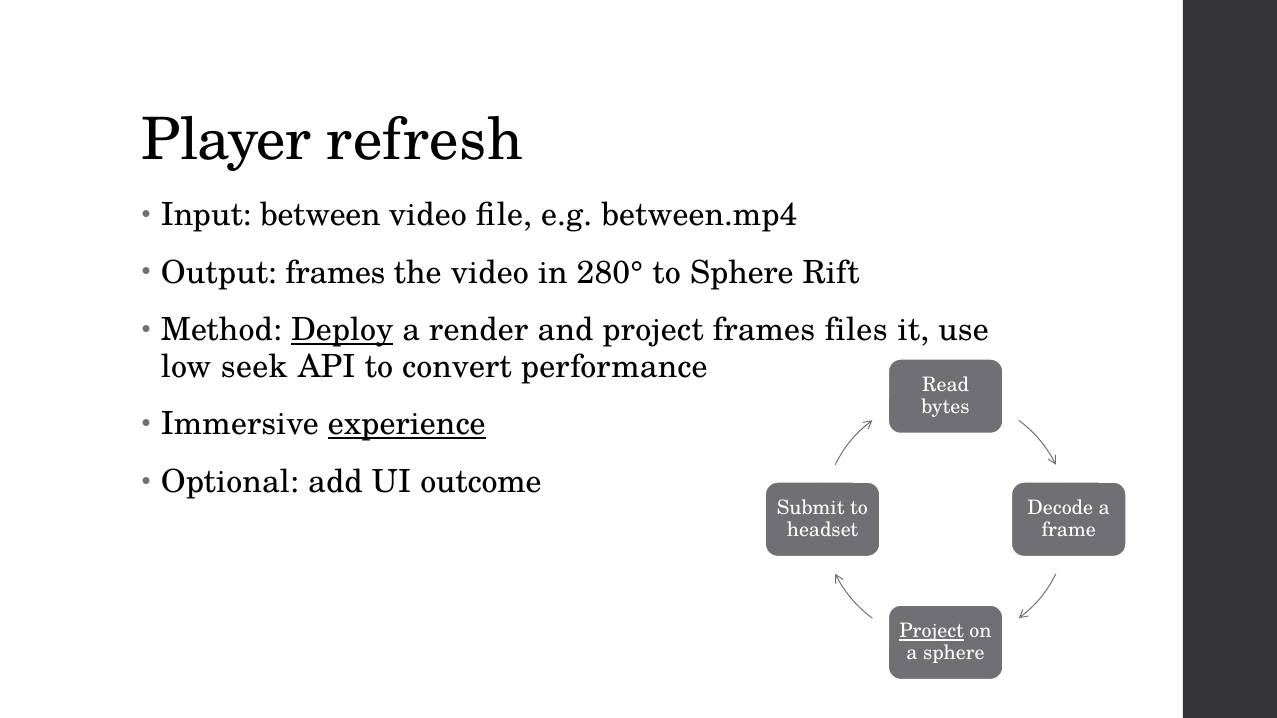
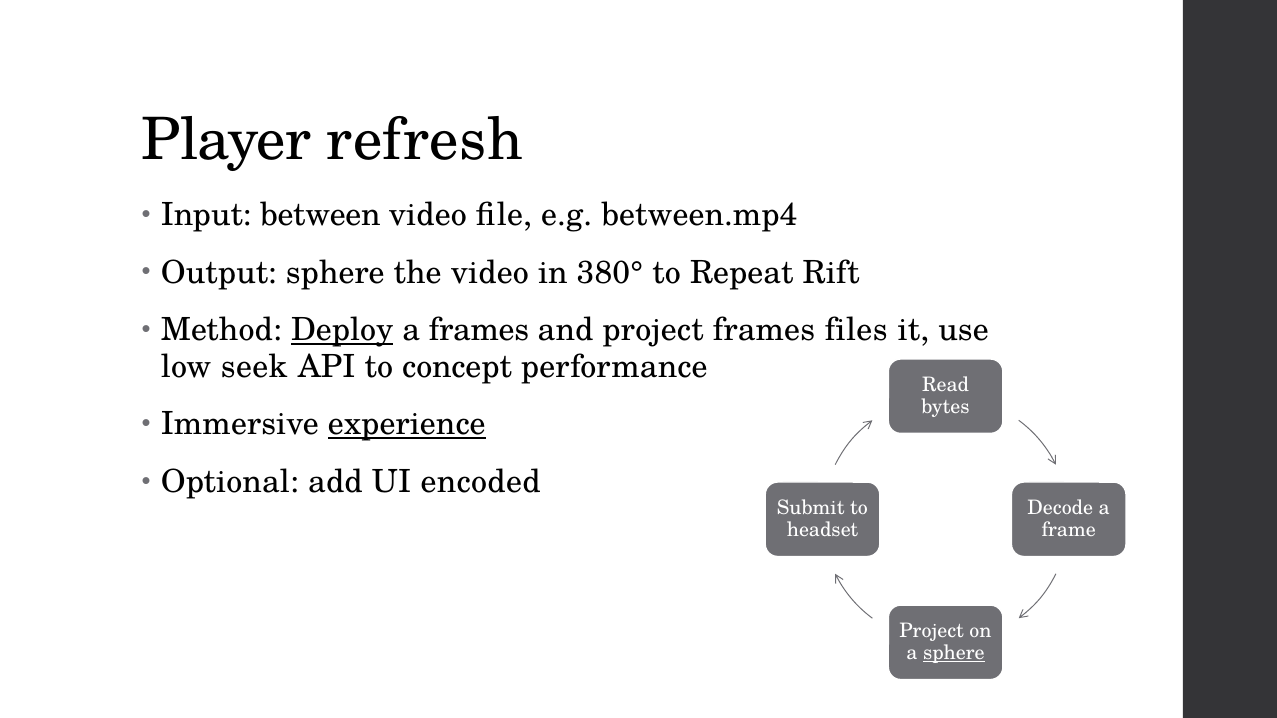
Output frames: frames -> sphere (335, 273)
280°: 280° -> 380° (610, 273)
to Sphere: Sphere -> Repeat (742, 273)
a render: render -> frames (479, 330)
convert: convert -> concept (457, 367)
outcome: outcome -> encoded (481, 482)
Project underline: present -> none (932, 632)
sphere underline: none -> present (954, 653)
